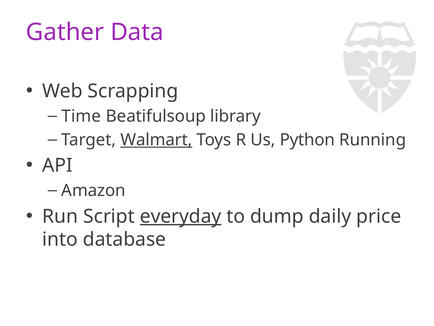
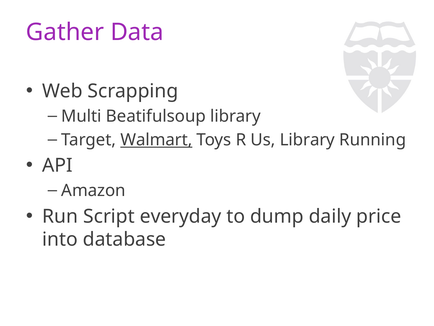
Time: Time -> Multi (81, 116)
Us Python: Python -> Library (307, 140)
everyday underline: present -> none (181, 216)
